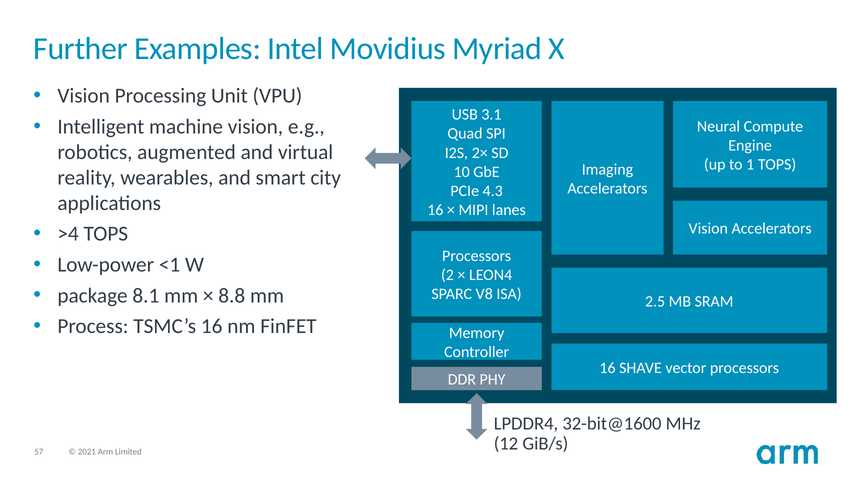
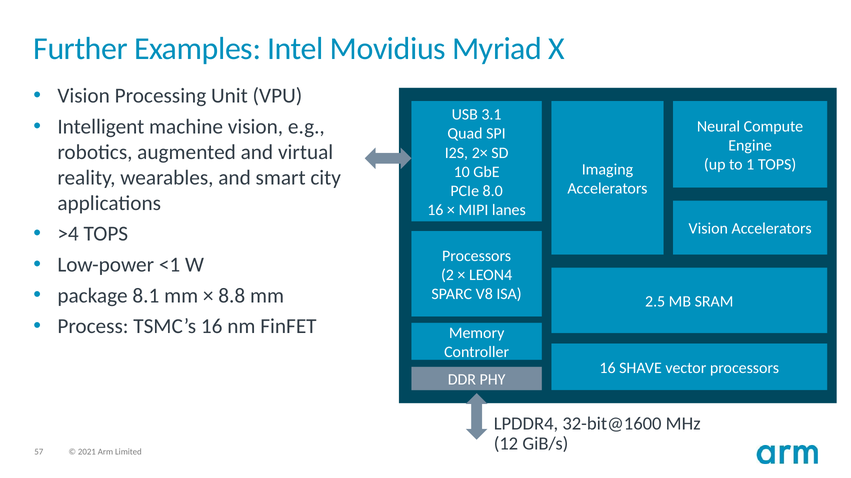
4.3: 4.3 -> 8.0 (493, 191)
